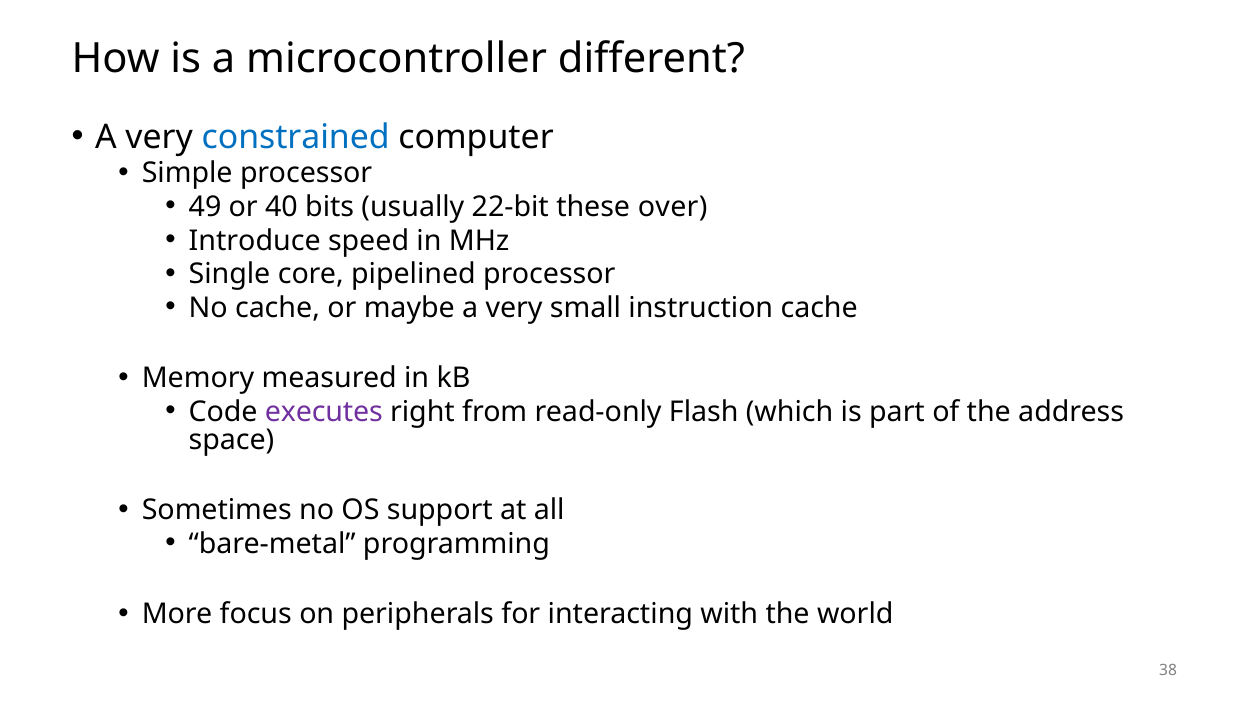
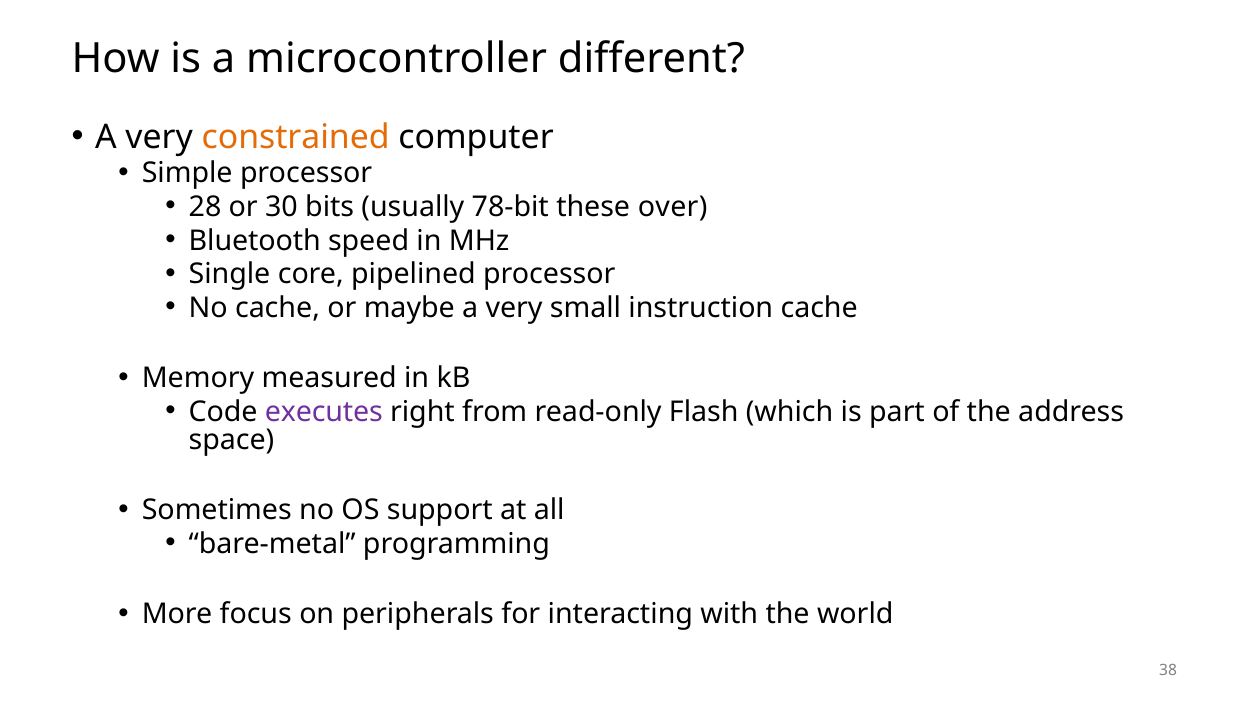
constrained colour: blue -> orange (296, 137)
49: 49 -> 28 (205, 207)
40: 40 -> 30 (281, 207)
22-bit: 22-bit -> 78-bit (510, 207)
Introduce: Introduce -> Bluetooth (255, 241)
